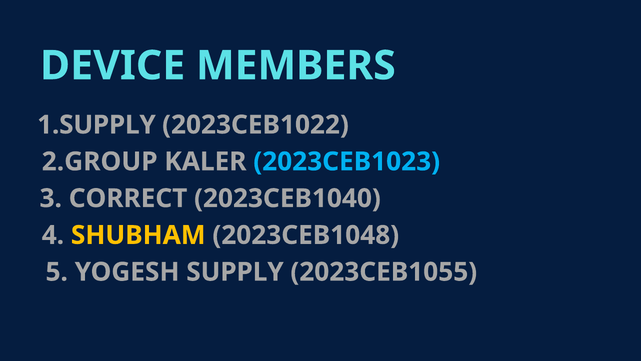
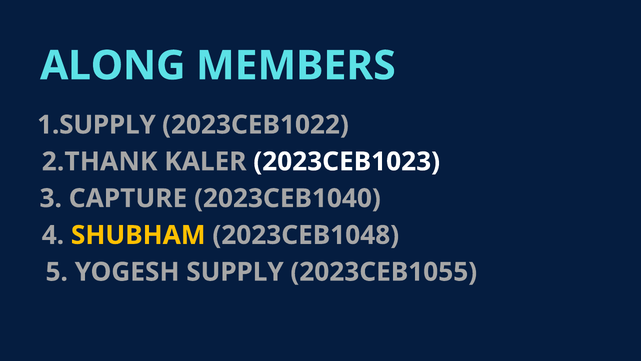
DEVICE: DEVICE -> ALONG (113, 66)
2.GROUP: 2.GROUP -> 2.THANK (100, 161)
2023CEB1023 colour: light blue -> white (347, 161)
CORRECT: CORRECT -> CAPTURE (128, 198)
